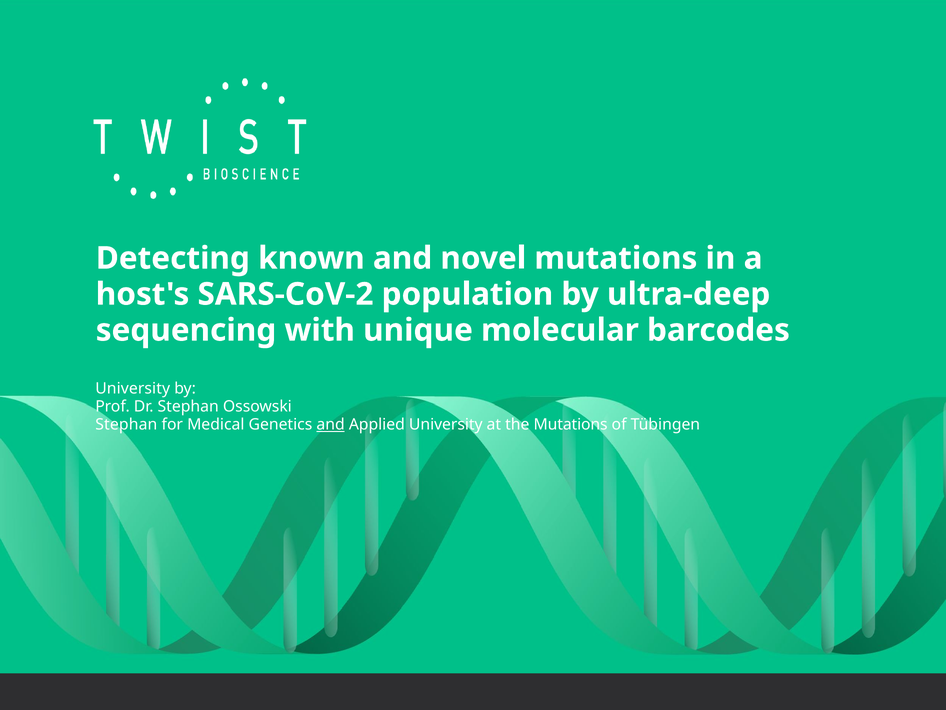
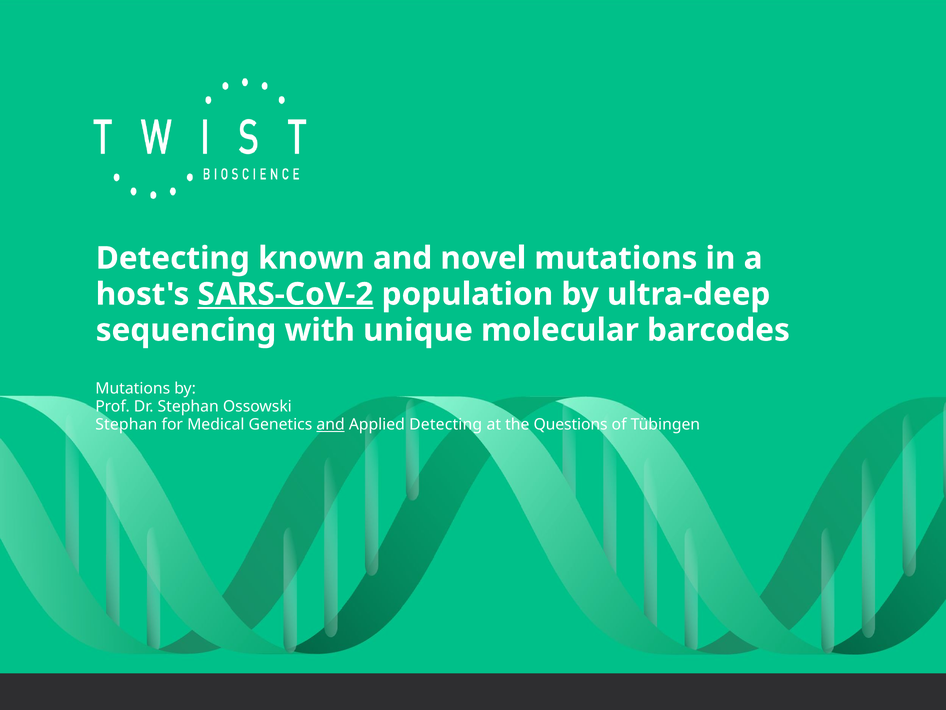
SARS-CoV-2 underline: none -> present (285, 294)
University: University -> Mutations (133, 388)
Applied University: University -> Detecting (446, 424)
the Mutations: Mutations -> Questions (571, 424)
